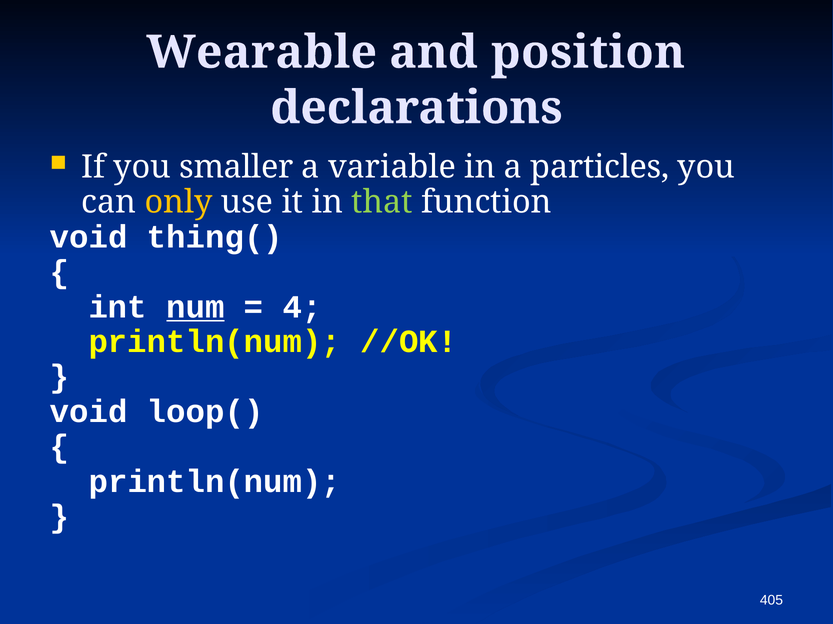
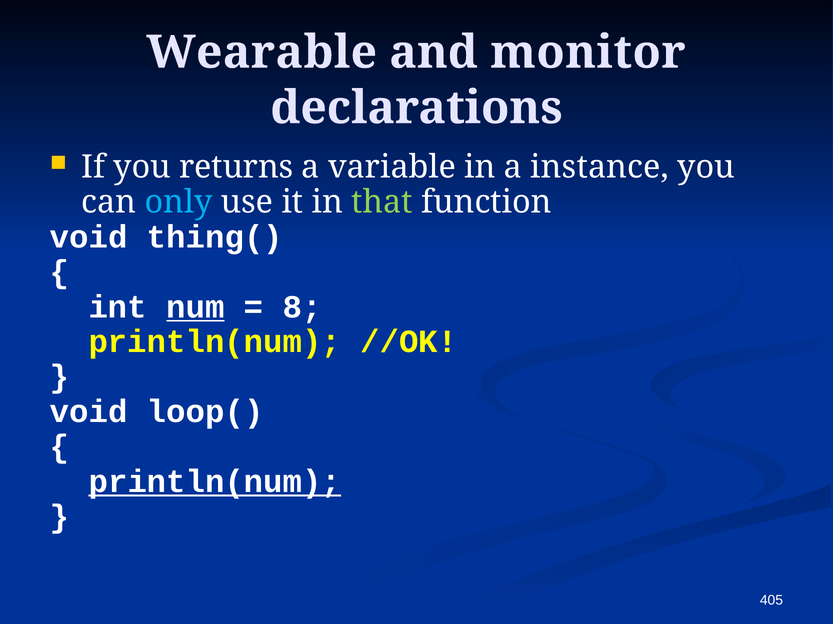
position: position -> monitor (588, 53)
smaller: smaller -> returns (236, 167)
particles: particles -> instance (600, 167)
only colour: yellow -> light blue (178, 202)
4: 4 -> 8 (302, 307)
println(num underline: none -> present (215, 482)
